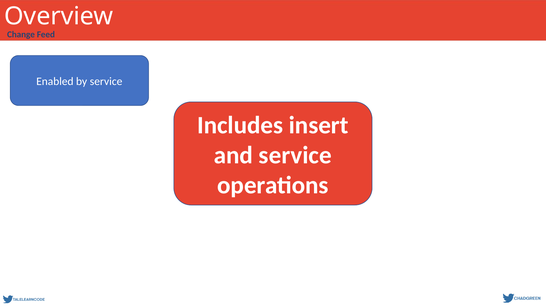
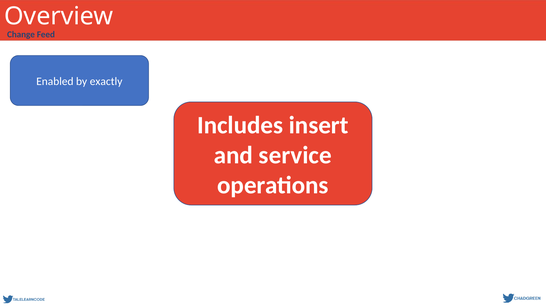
by service: service -> exactly (106, 81)
